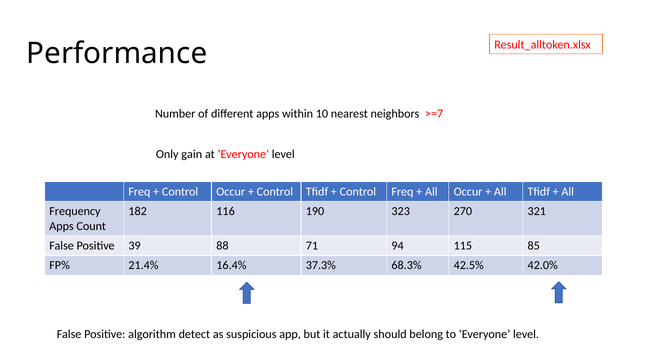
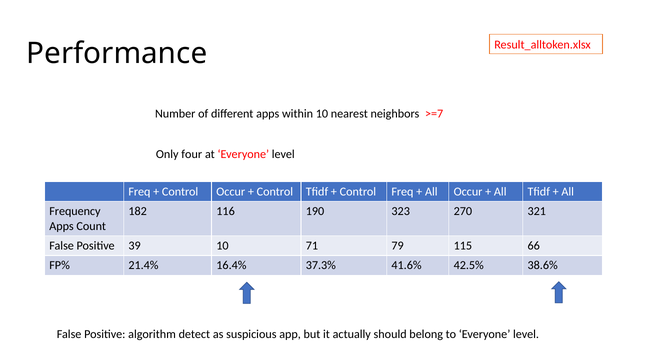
gain: gain -> four (192, 154)
39 88: 88 -> 10 (222, 246)
94: 94 -> 79 (398, 246)
85: 85 -> 66 (534, 246)
68.3%: 68.3% -> 41.6% (407, 265)
42.0%: 42.0% -> 38.6% (543, 265)
